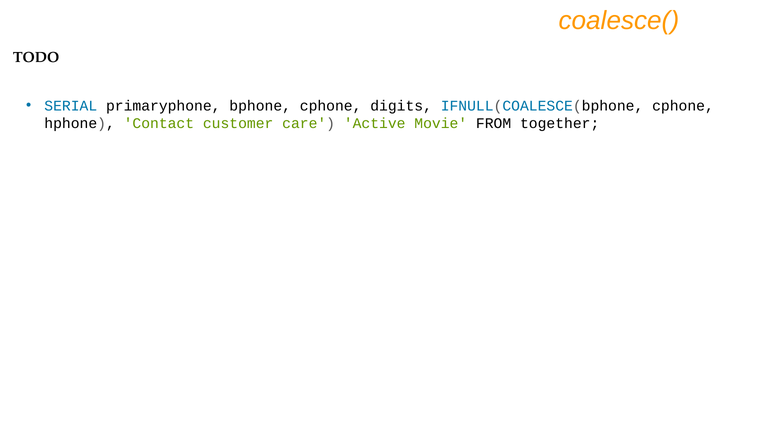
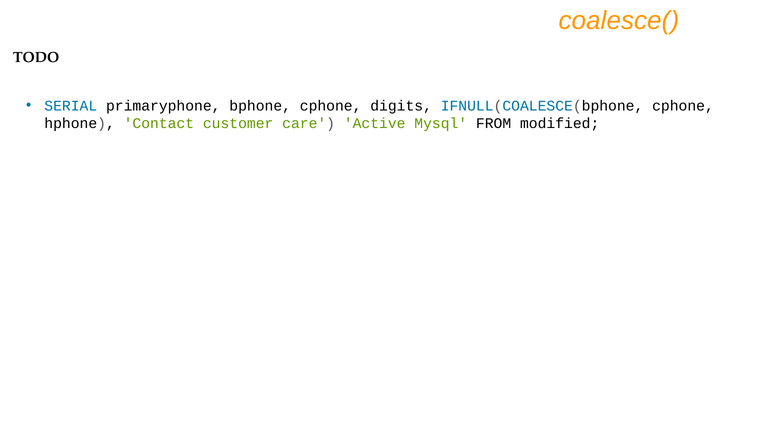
Movie: Movie -> Mysql (441, 123)
together: together -> modified (560, 123)
